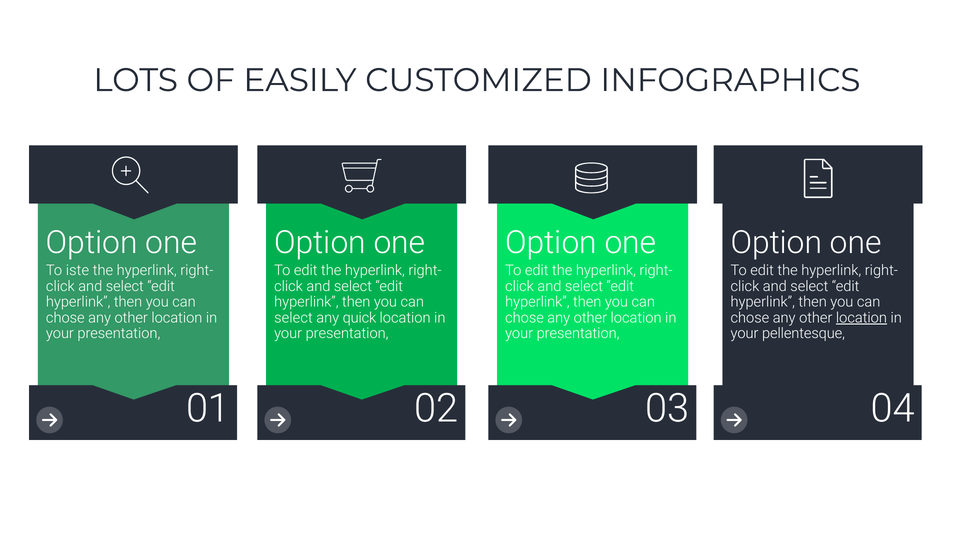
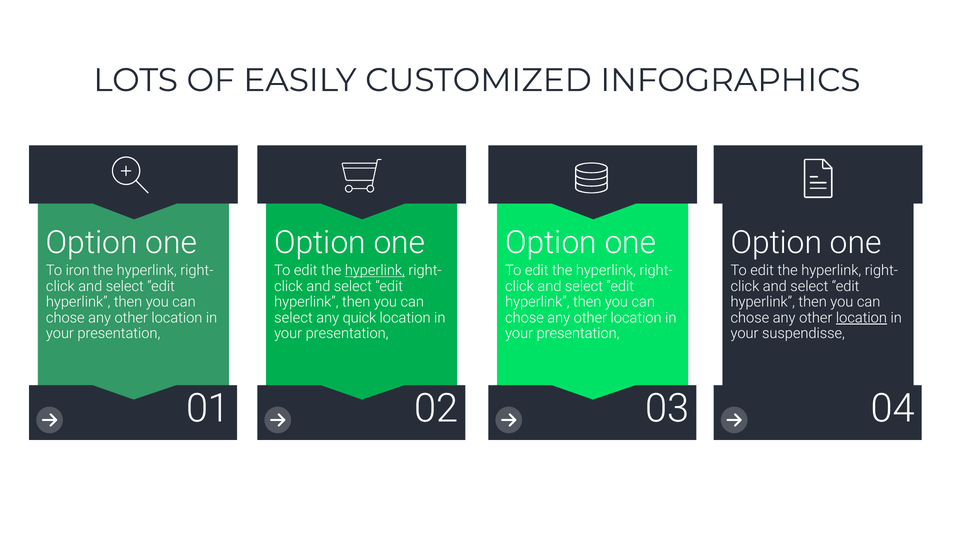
iste: iste -> iron (78, 270)
hyperlink underline: none -> present (375, 270)
pellentesque: pellentesque -> suspendisse (803, 333)
